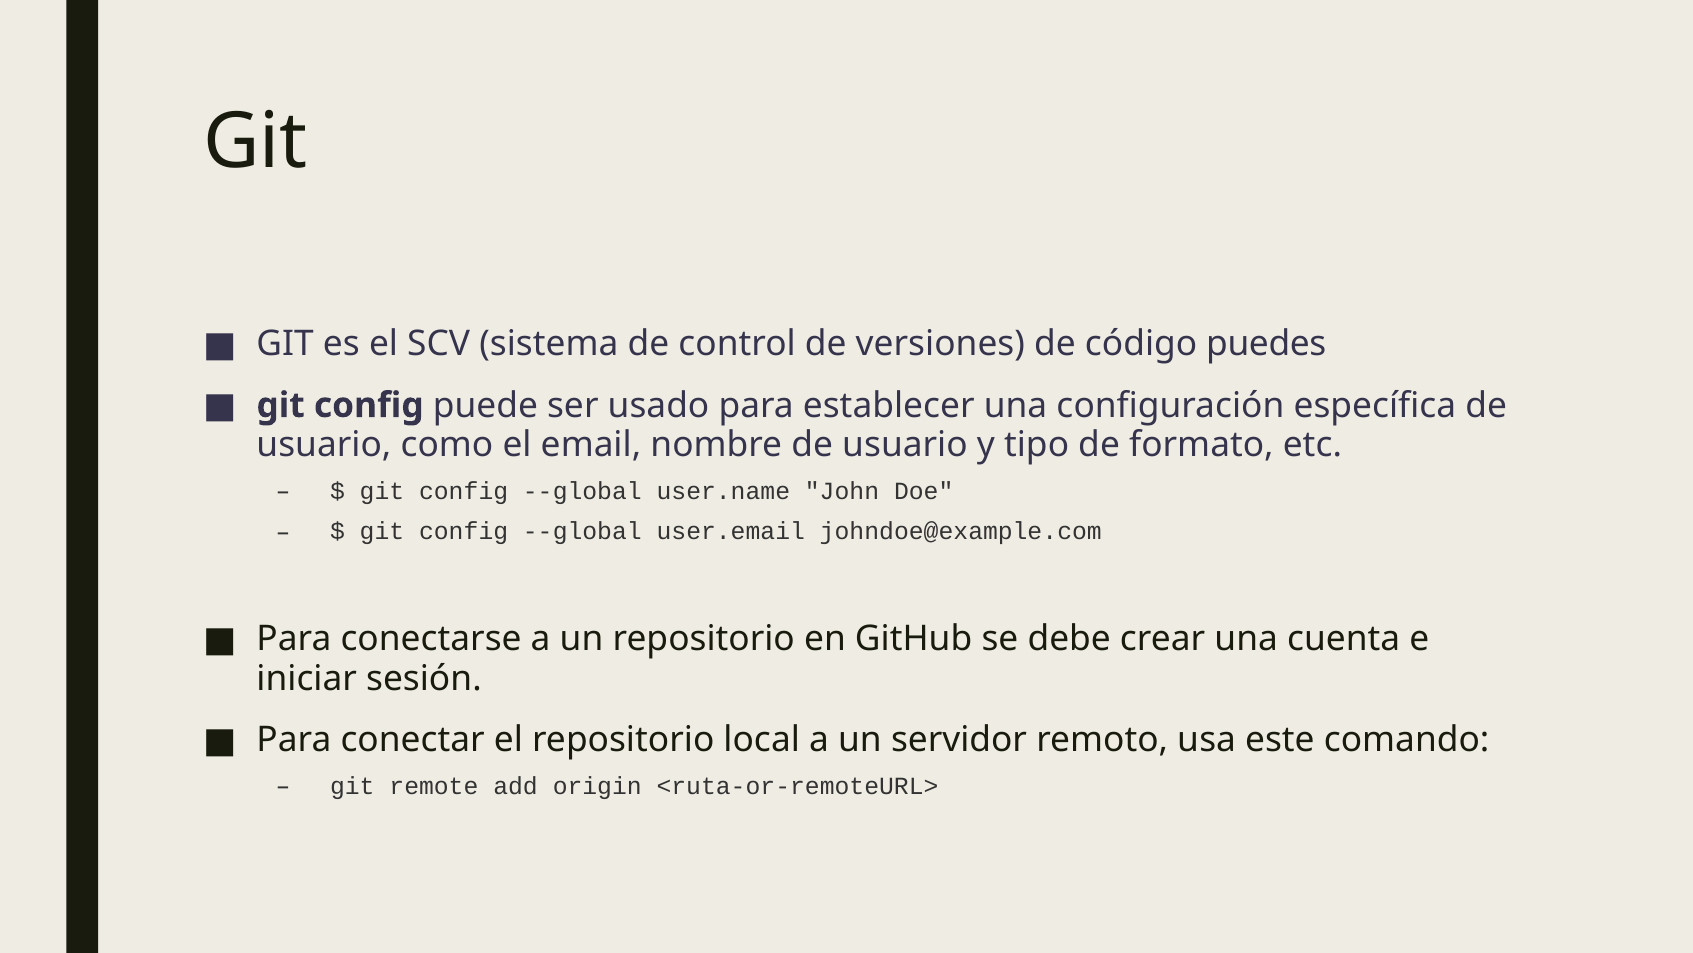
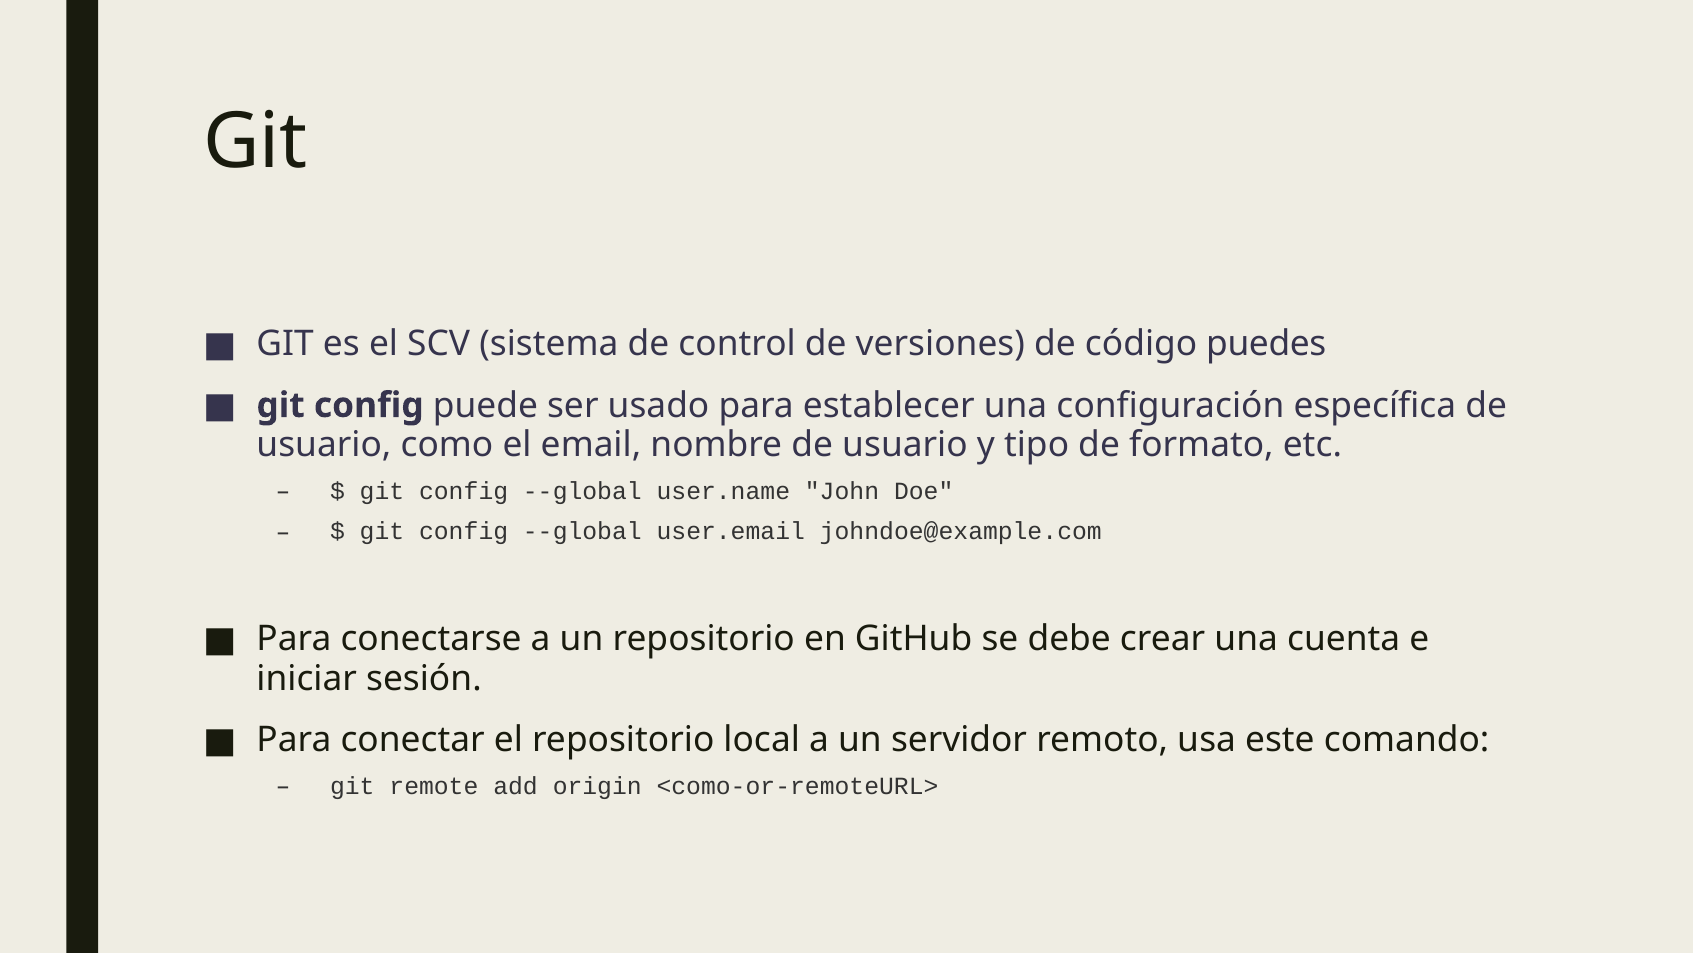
<ruta-or-remoteURL>: <ruta-or-remoteURL> -> <como-or-remoteURL> (798, 786)
